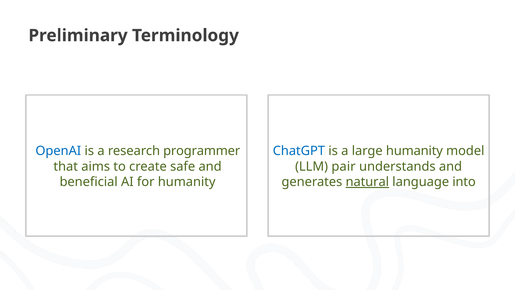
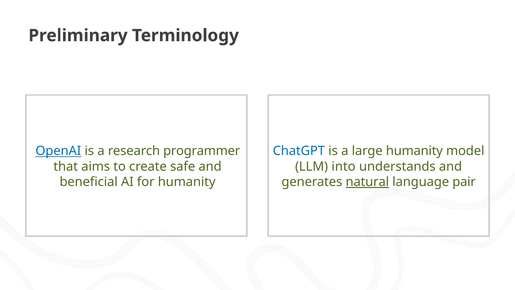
OpenAI underline: none -> present (58, 151)
pair: pair -> into (344, 166)
into: into -> pair (464, 182)
